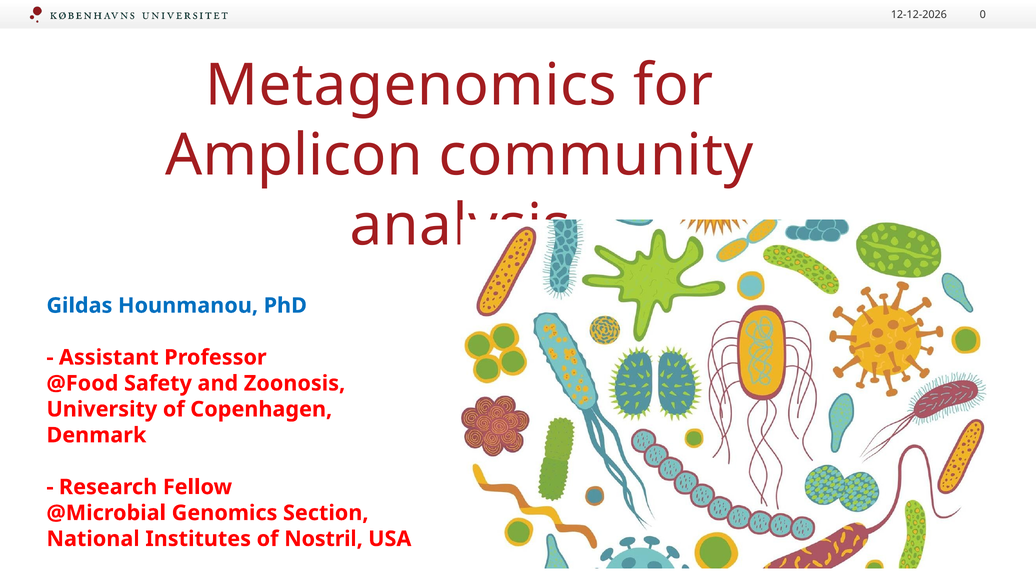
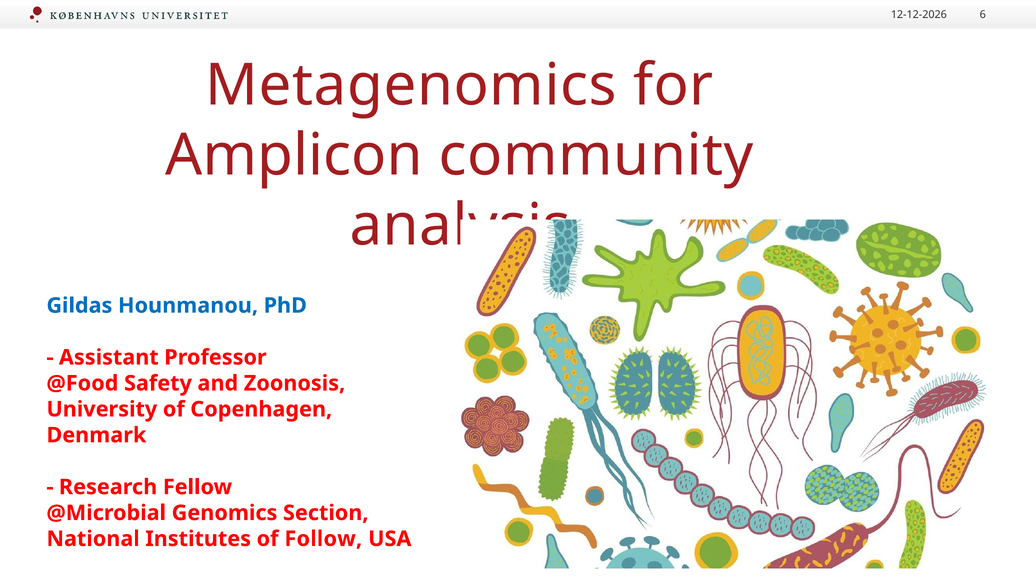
0: 0 -> 6 (983, 15)
Nostril: Nostril -> Follow (323, 539)
